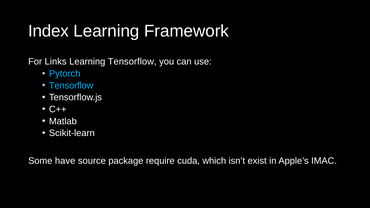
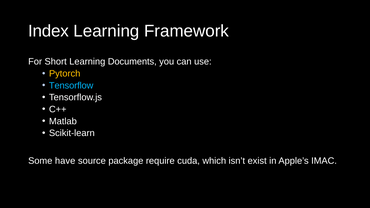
Links: Links -> Short (56, 62)
Learning Tensorflow: Tensorflow -> Documents (132, 62)
Pytorch colour: light blue -> yellow (65, 74)
